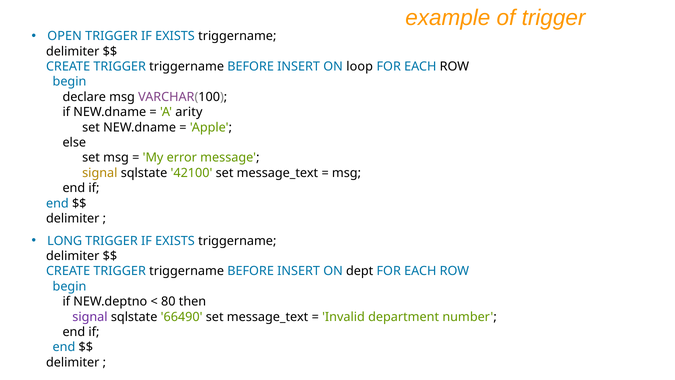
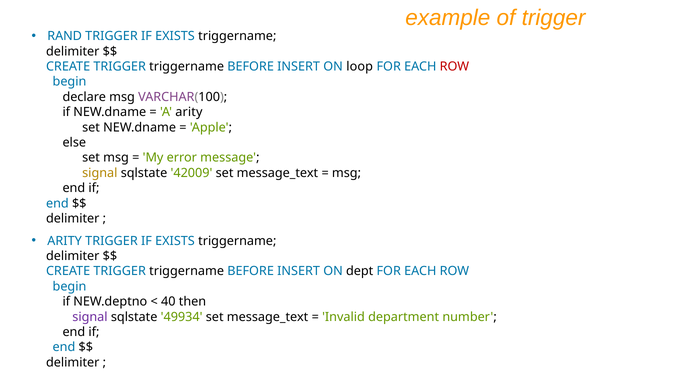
OPEN: OPEN -> RAND (65, 36)
ROW colour: black -> red (454, 67)
42100: 42100 -> 42009 (191, 173)
LONG: LONG -> ARITY (65, 241)
80: 80 -> 40 (168, 301)
66490: 66490 -> 49934 (182, 317)
